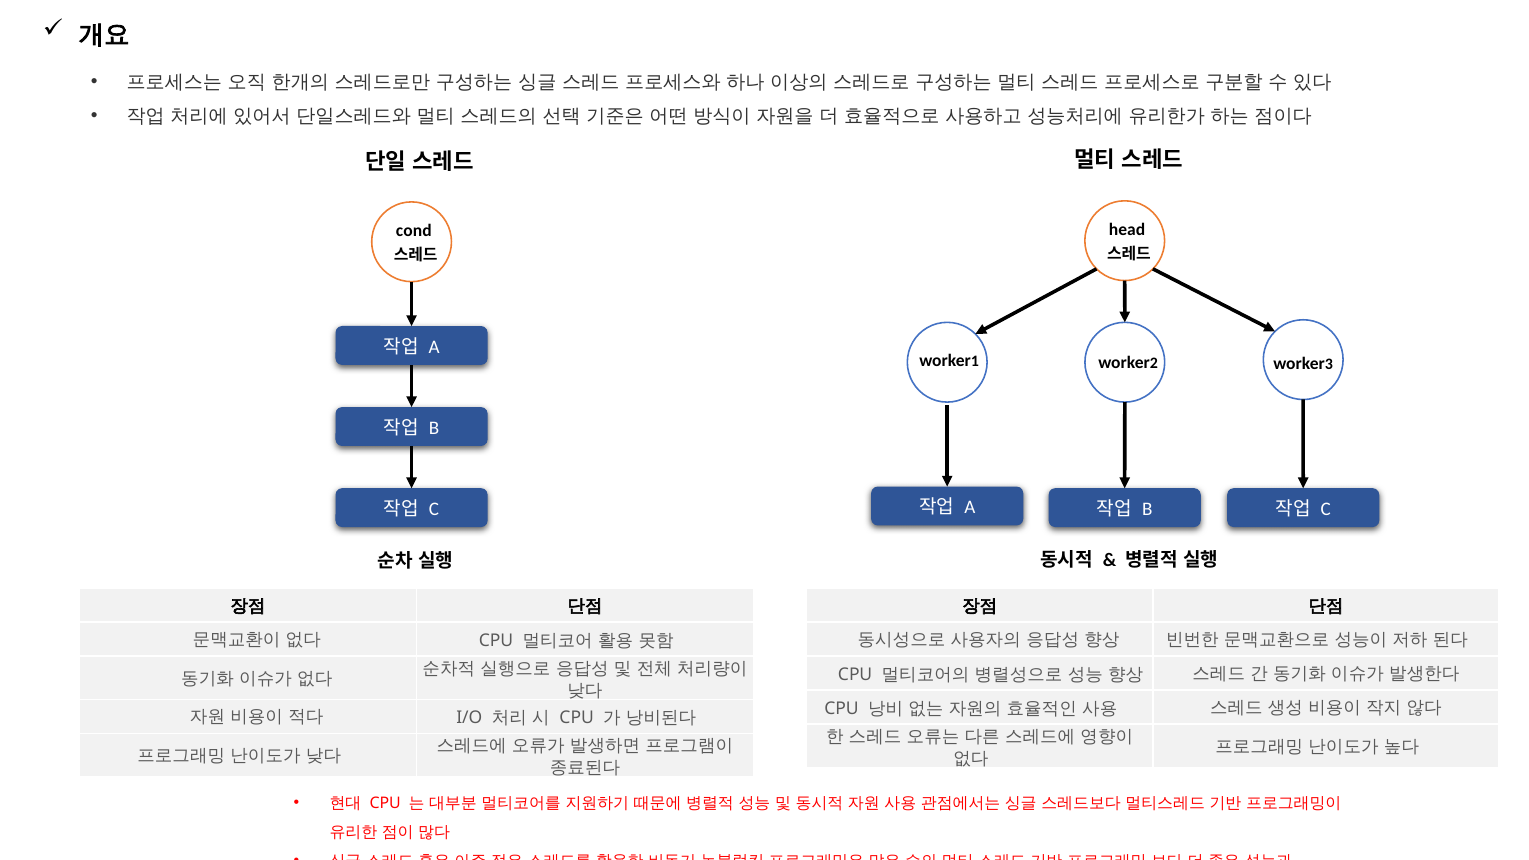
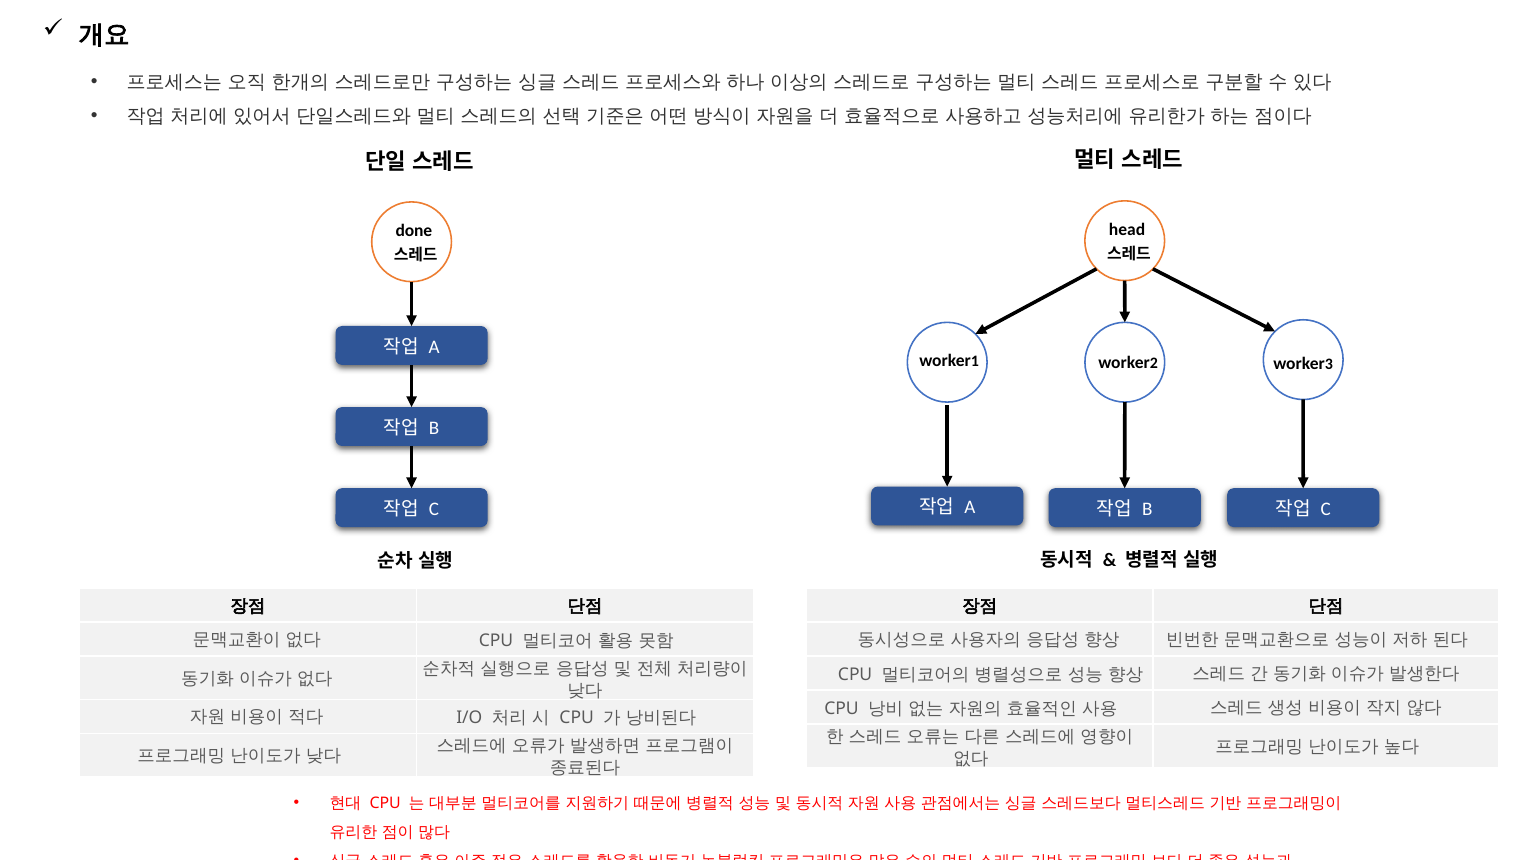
cond: cond -> done (414, 231)
